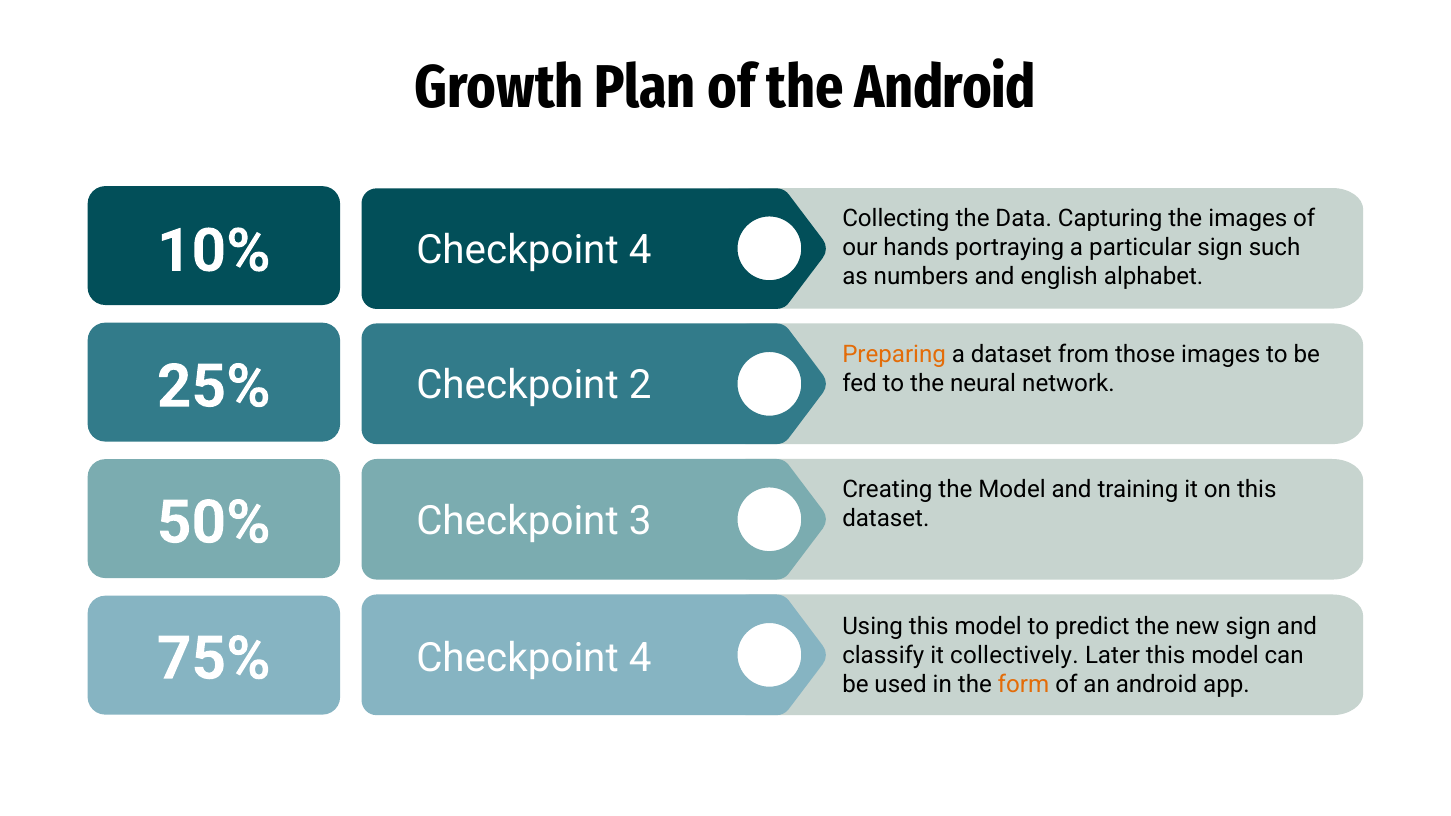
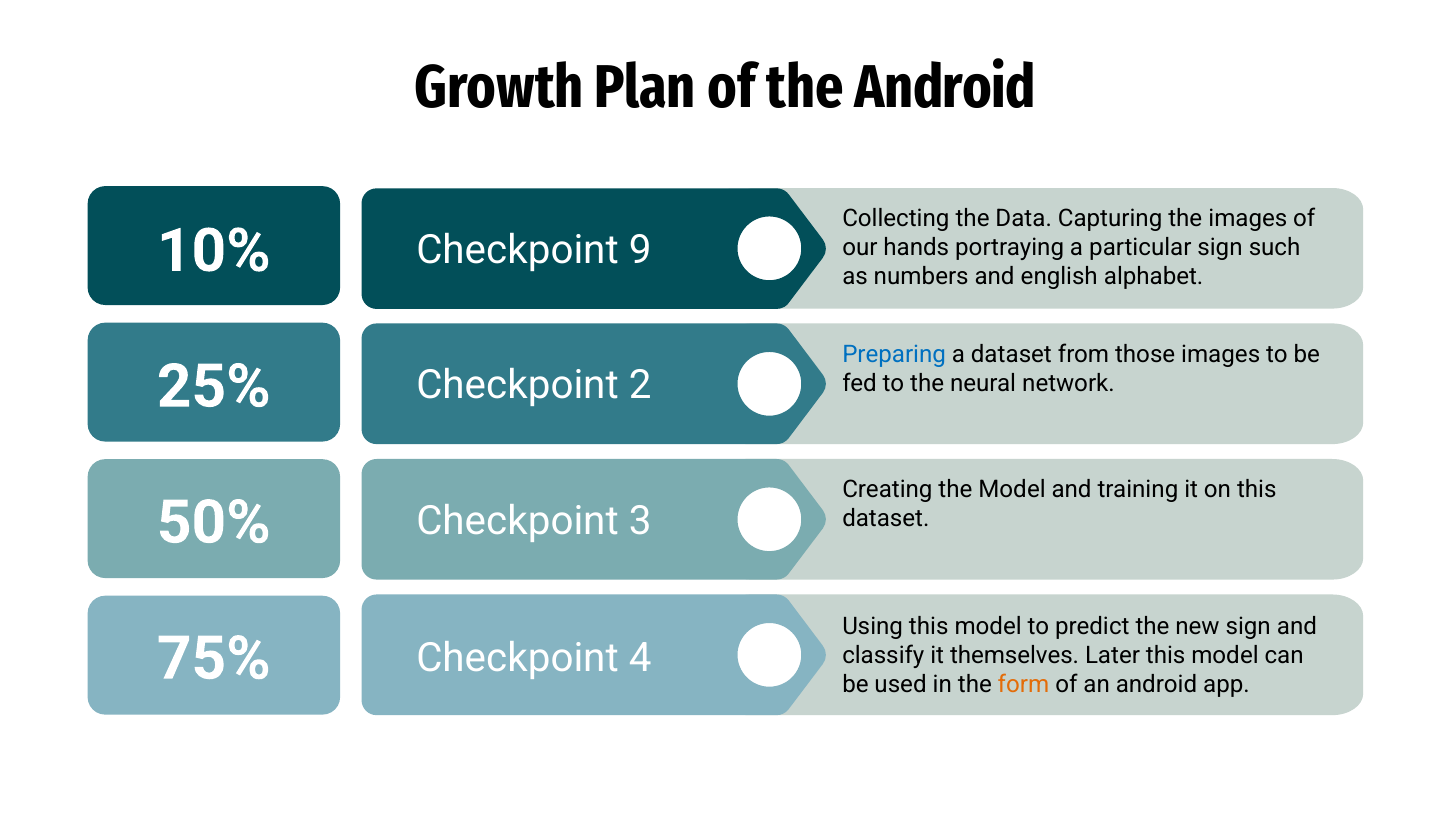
4: 4 -> 9 (640, 251)
Preparing colour: orange -> blue (894, 354)
collectively: collectively -> themselves (1015, 656)
